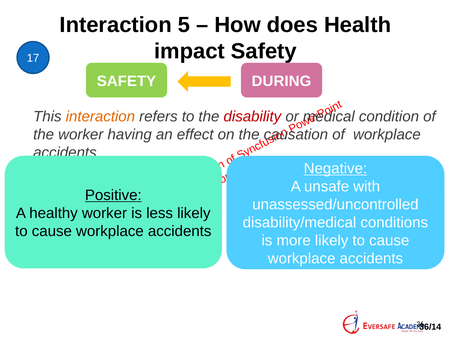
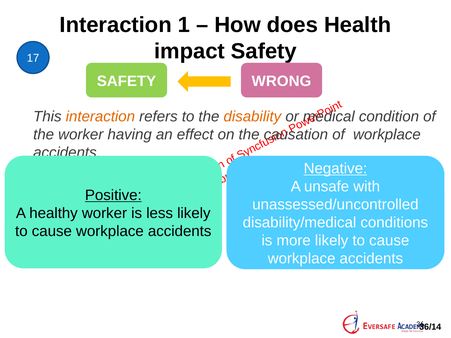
5: 5 -> 1 (184, 25)
DURING: DURING -> WRONG (281, 81)
disability colour: red -> orange (252, 117)
